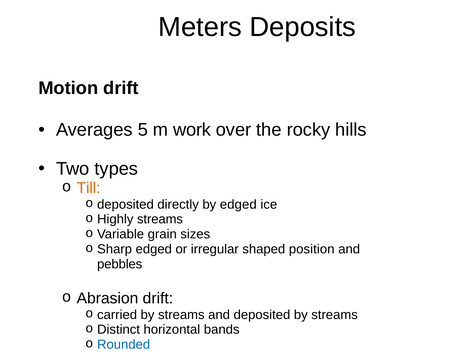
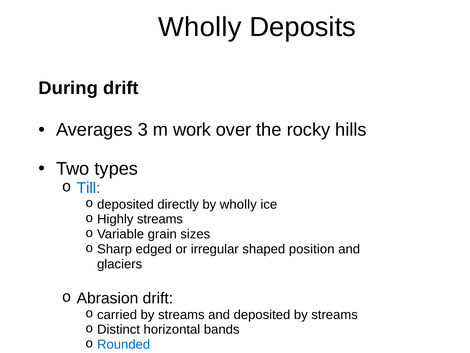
Meters: Meters -> Wholly (200, 27)
Motion: Motion -> During (68, 88)
5: 5 -> 3 (143, 130)
Till colour: orange -> blue (89, 188)
by edged: edged -> wholly (238, 204)
pebbles: pebbles -> glaciers (120, 264)
